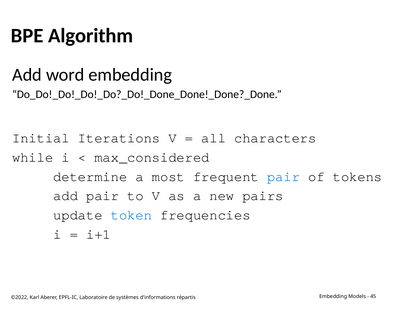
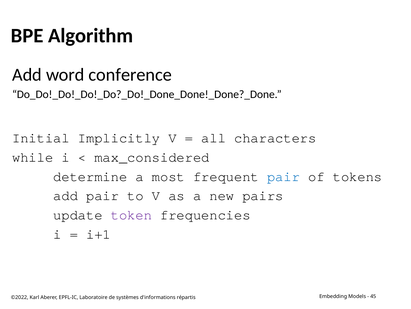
word embedding: embedding -> conference (130, 75)
Iterations: Iterations -> Implicitly (119, 138)
token colour: blue -> purple (131, 214)
